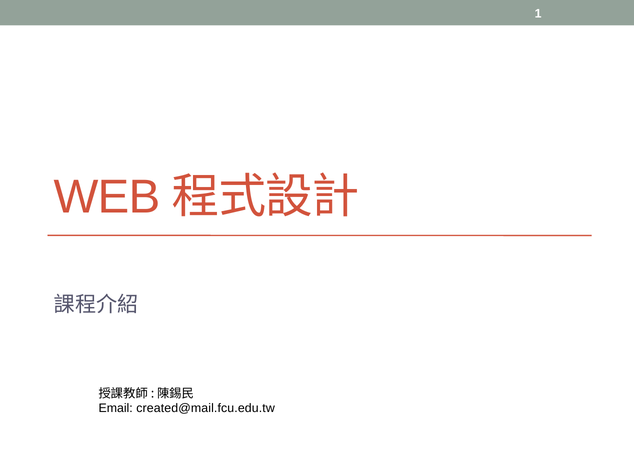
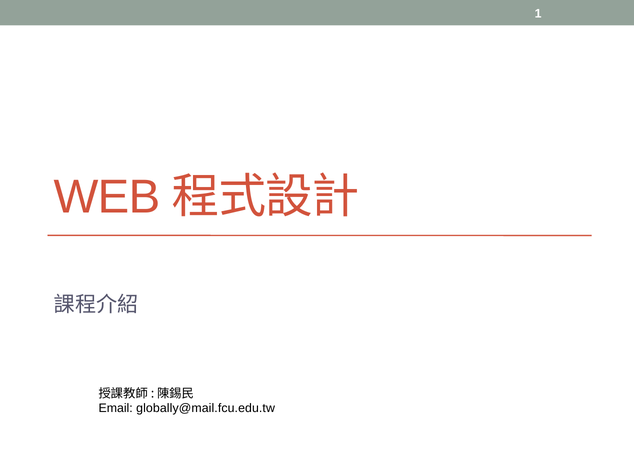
created@mail.fcu.edu.tw: created@mail.fcu.edu.tw -> globally@mail.fcu.edu.tw (206, 409)
